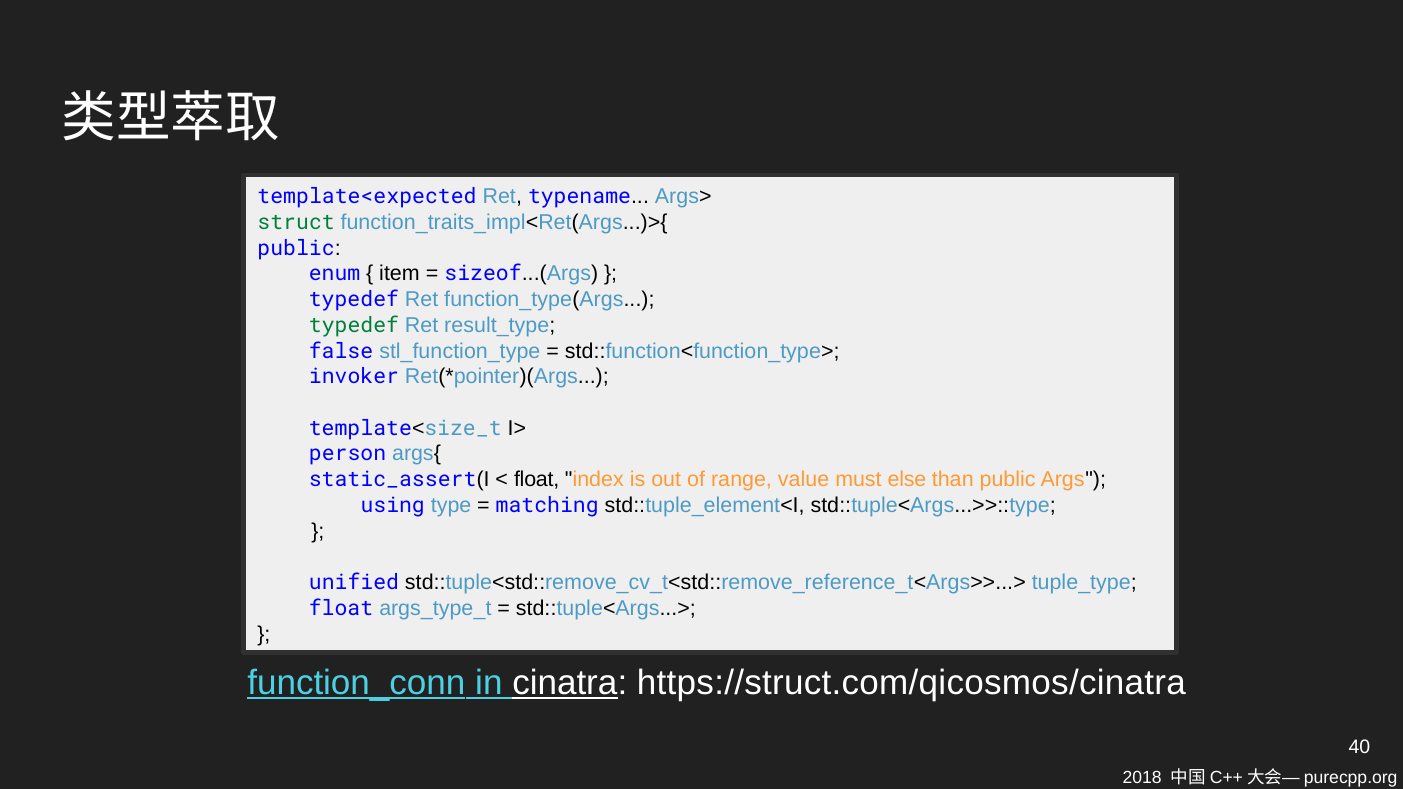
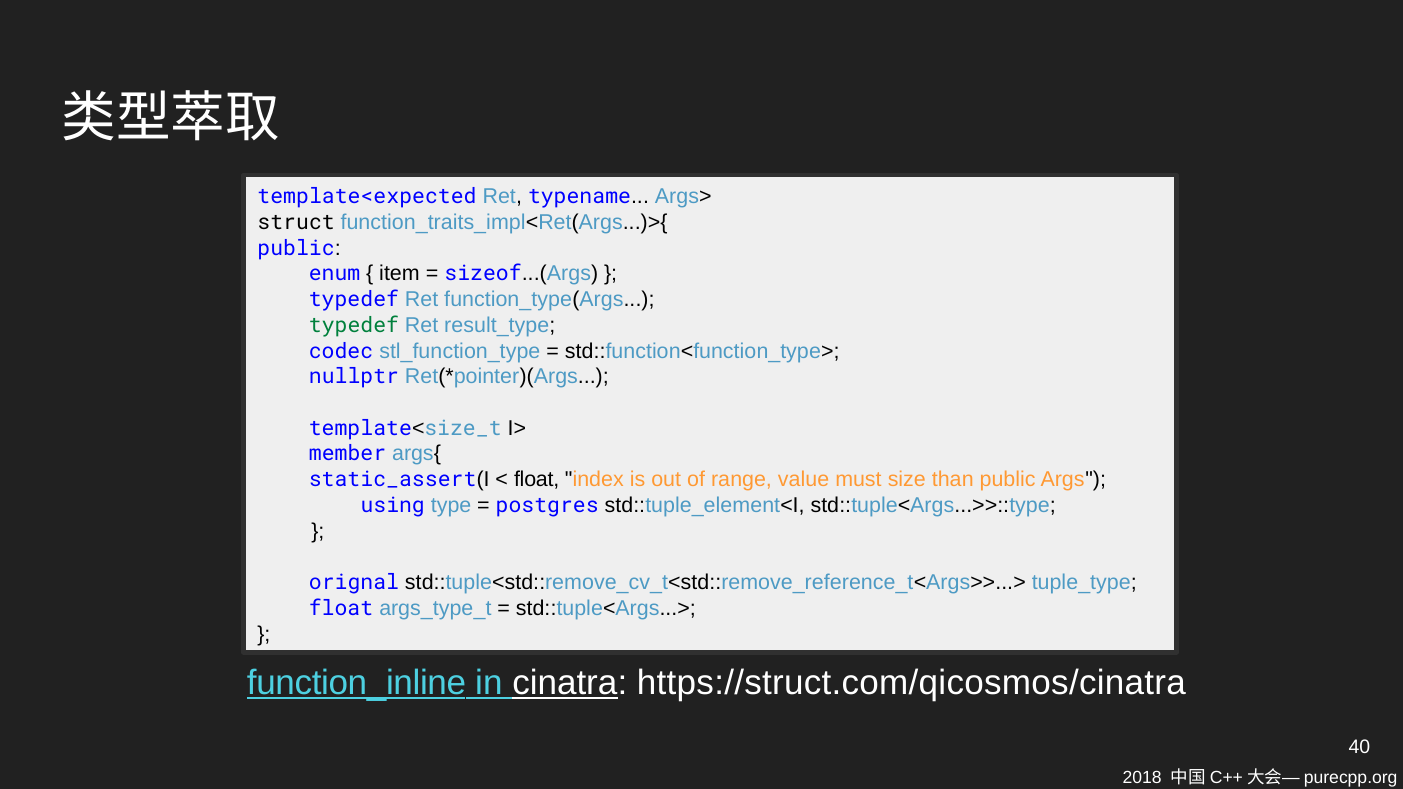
struct colour: green -> black (296, 222)
false: false -> codec (341, 351)
invoker: invoker -> nullptr (354, 377)
person: person -> member (348, 454)
else: else -> size (907, 480)
matching: matching -> postgres (547, 506)
unified: unified -> orignal (354, 583)
function_conn: function_conn -> function_inline (357, 683)
